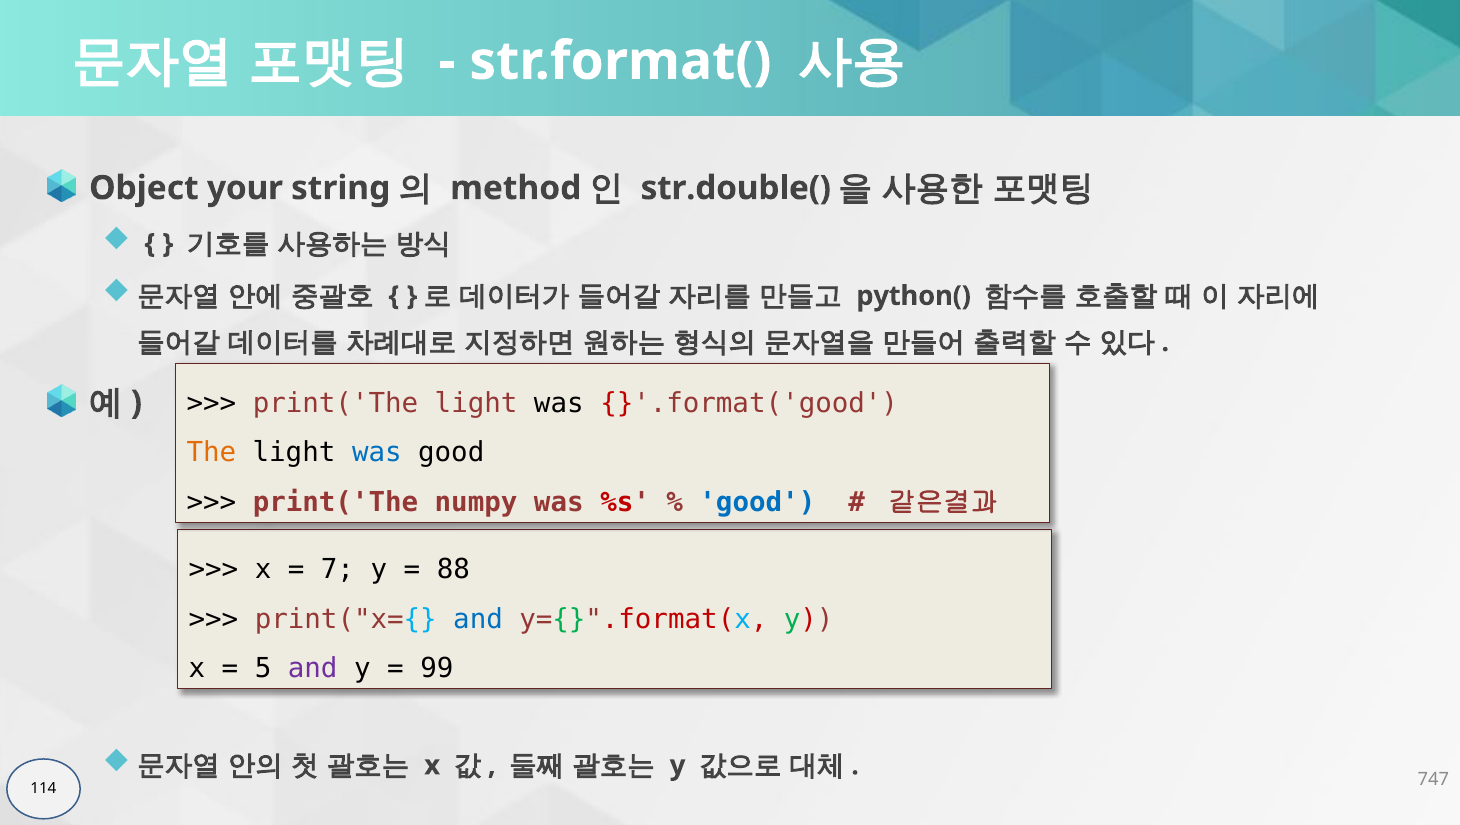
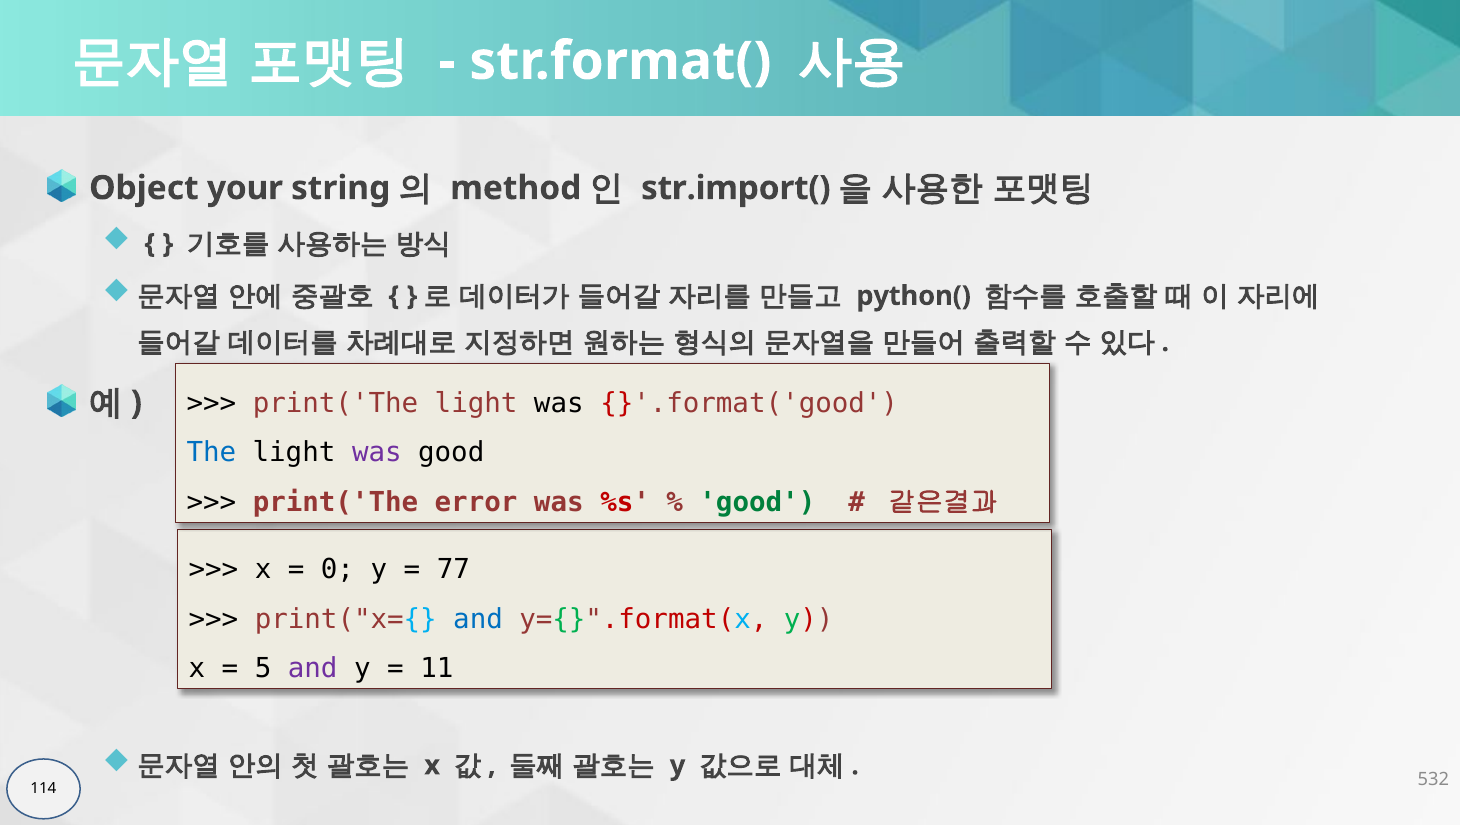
str.double(: str.double( -> str.import( (736, 188)
The colour: orange -> blue (211, 453)
was colour: blue -> purple (377, 453)
numpy: numpy -> error (476, 503)
good colour: blue -> green (757, 503)
7: 7 -> 0 (338, 570)
88: 88 -> 77 (453, 570)
99: 99 -> 11 (437, 669)
747: 747 -> 532 (1433, 779)
